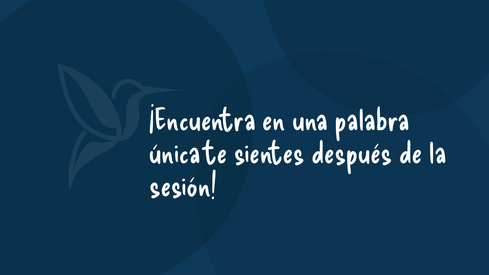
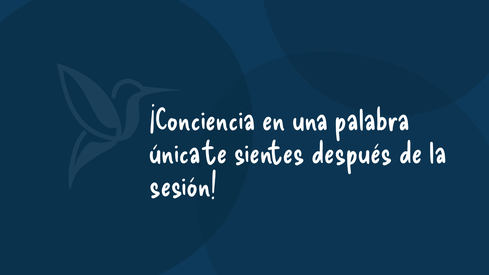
¡Encuentra: ¡Encuentra -> ¡Conciencia (202, 120)
